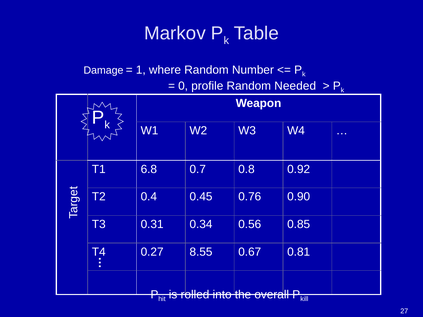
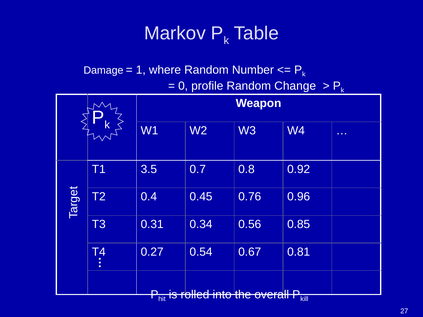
Needed: Needed -> Change (295, 86)
6.8: 6.8 -> 3.5 (149, 169)
0.90: 0.90 -> 0.96 (299, 197)
8.55: 8.55 -> 0.54 (201, 252)
